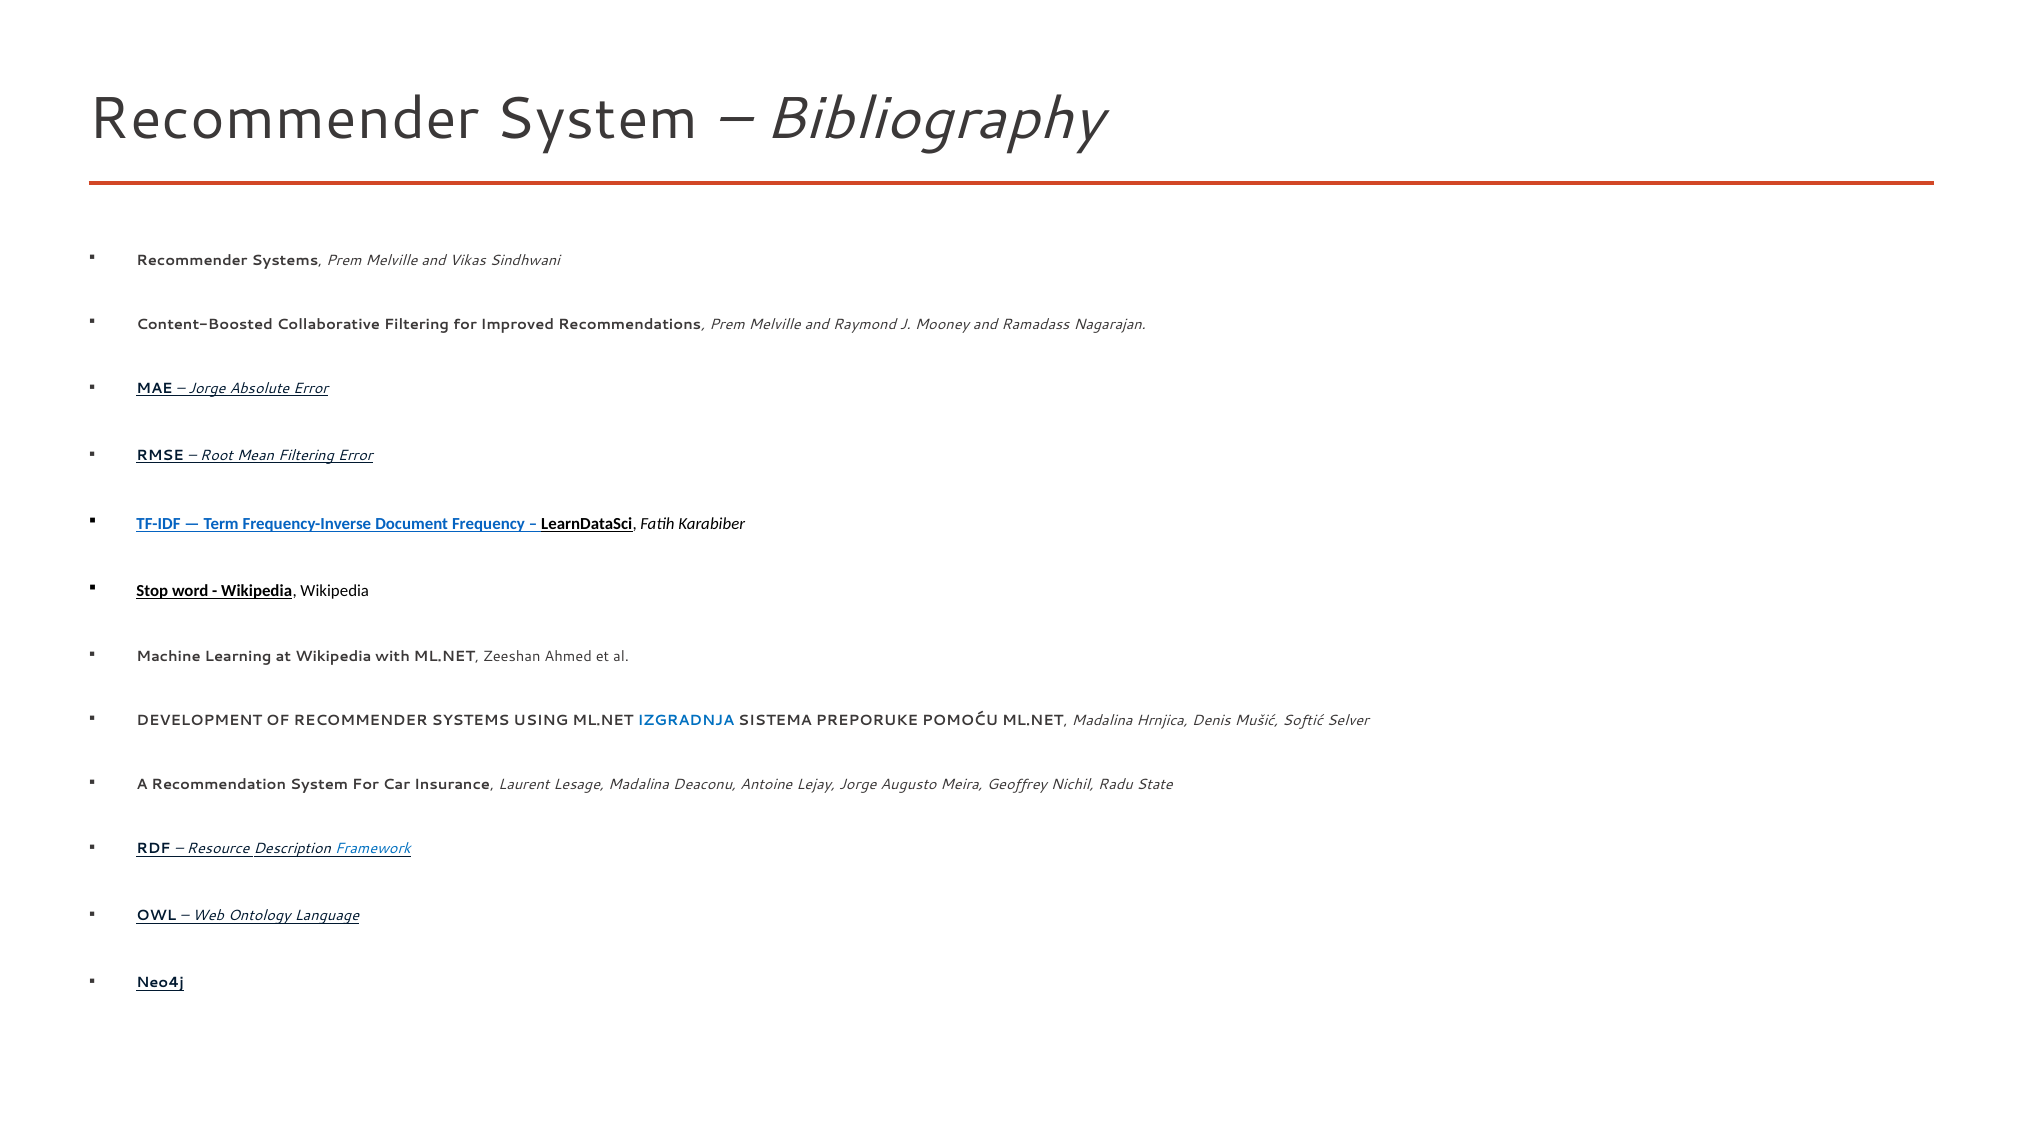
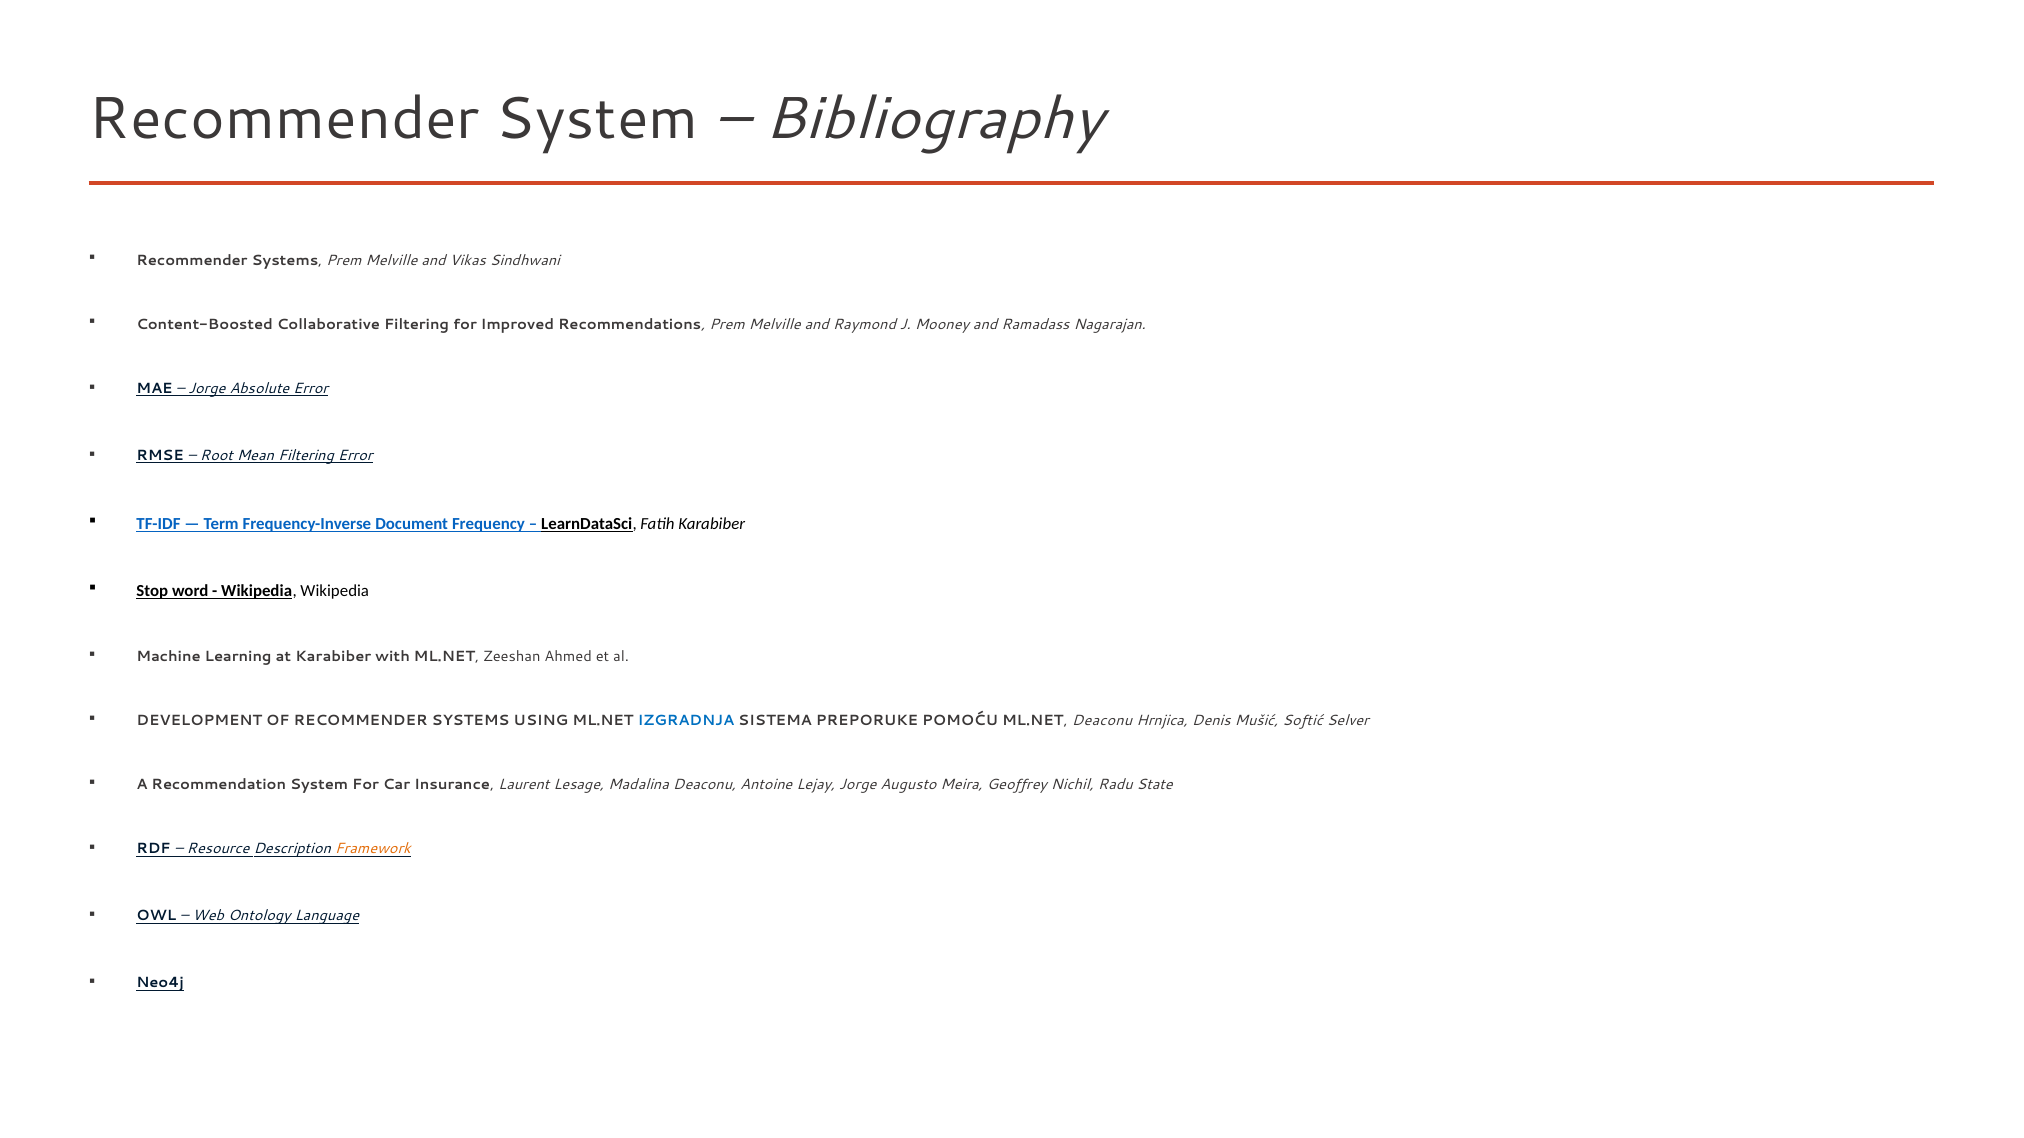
at Wikipedia: Wikipedia -> Karabiber (333, 657)
ML.NET Madalina: Madalina -> Deaconu (1102, 721)
Framework colour: blue -> orange (373, 849)
